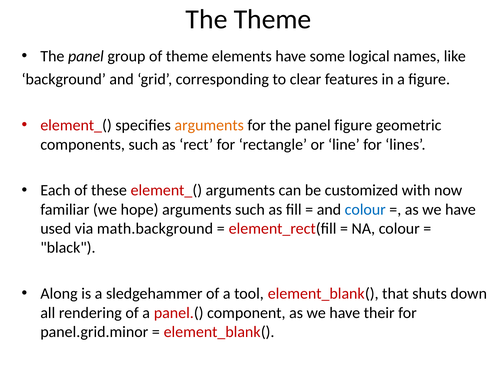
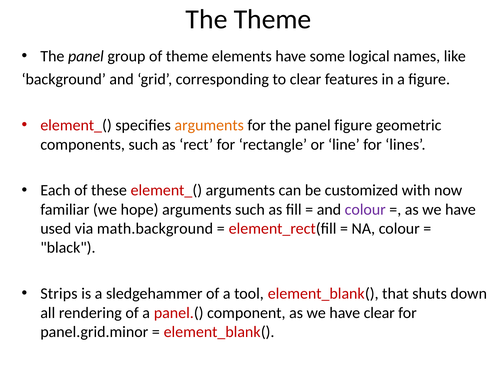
colour colour: blue -> purple (365, 210)
Along: Along -> Strips (59, 294)
have their: their -> clear (379, 313)
